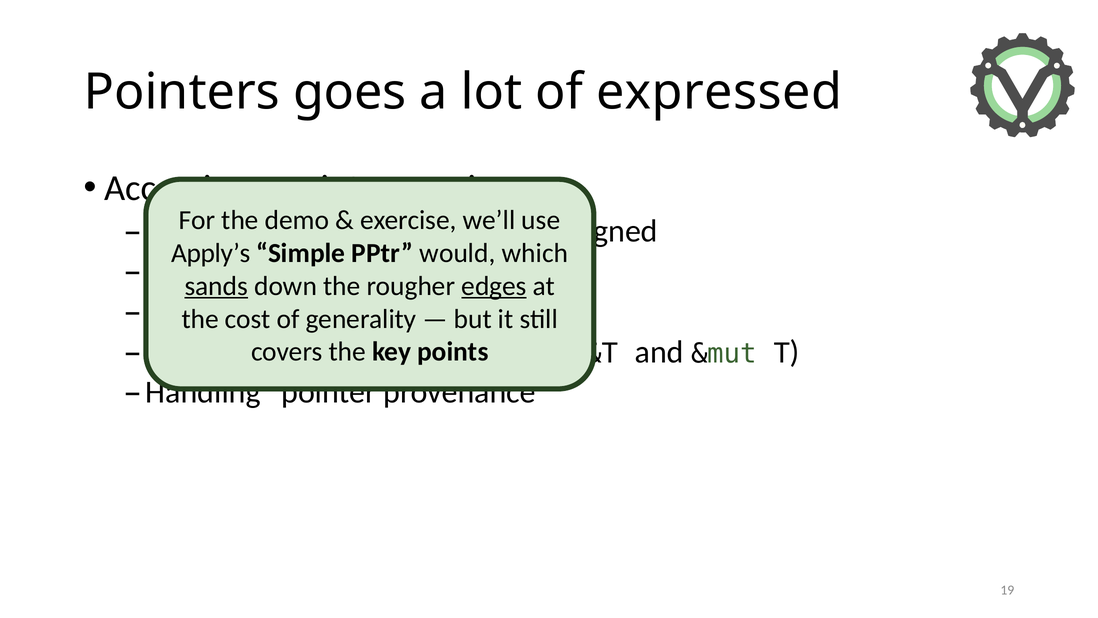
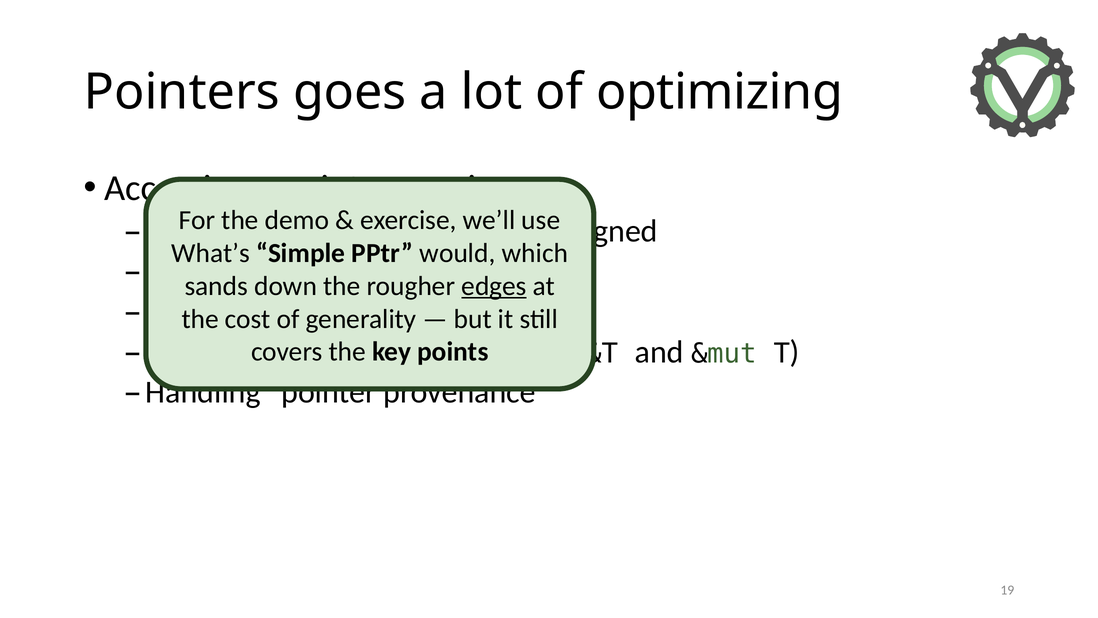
expressed: expressed -> optimizing (720, 92)
Apply’s: Apply’s -> What’s (211, 253)
sands underline: present -> none (216, 286)
